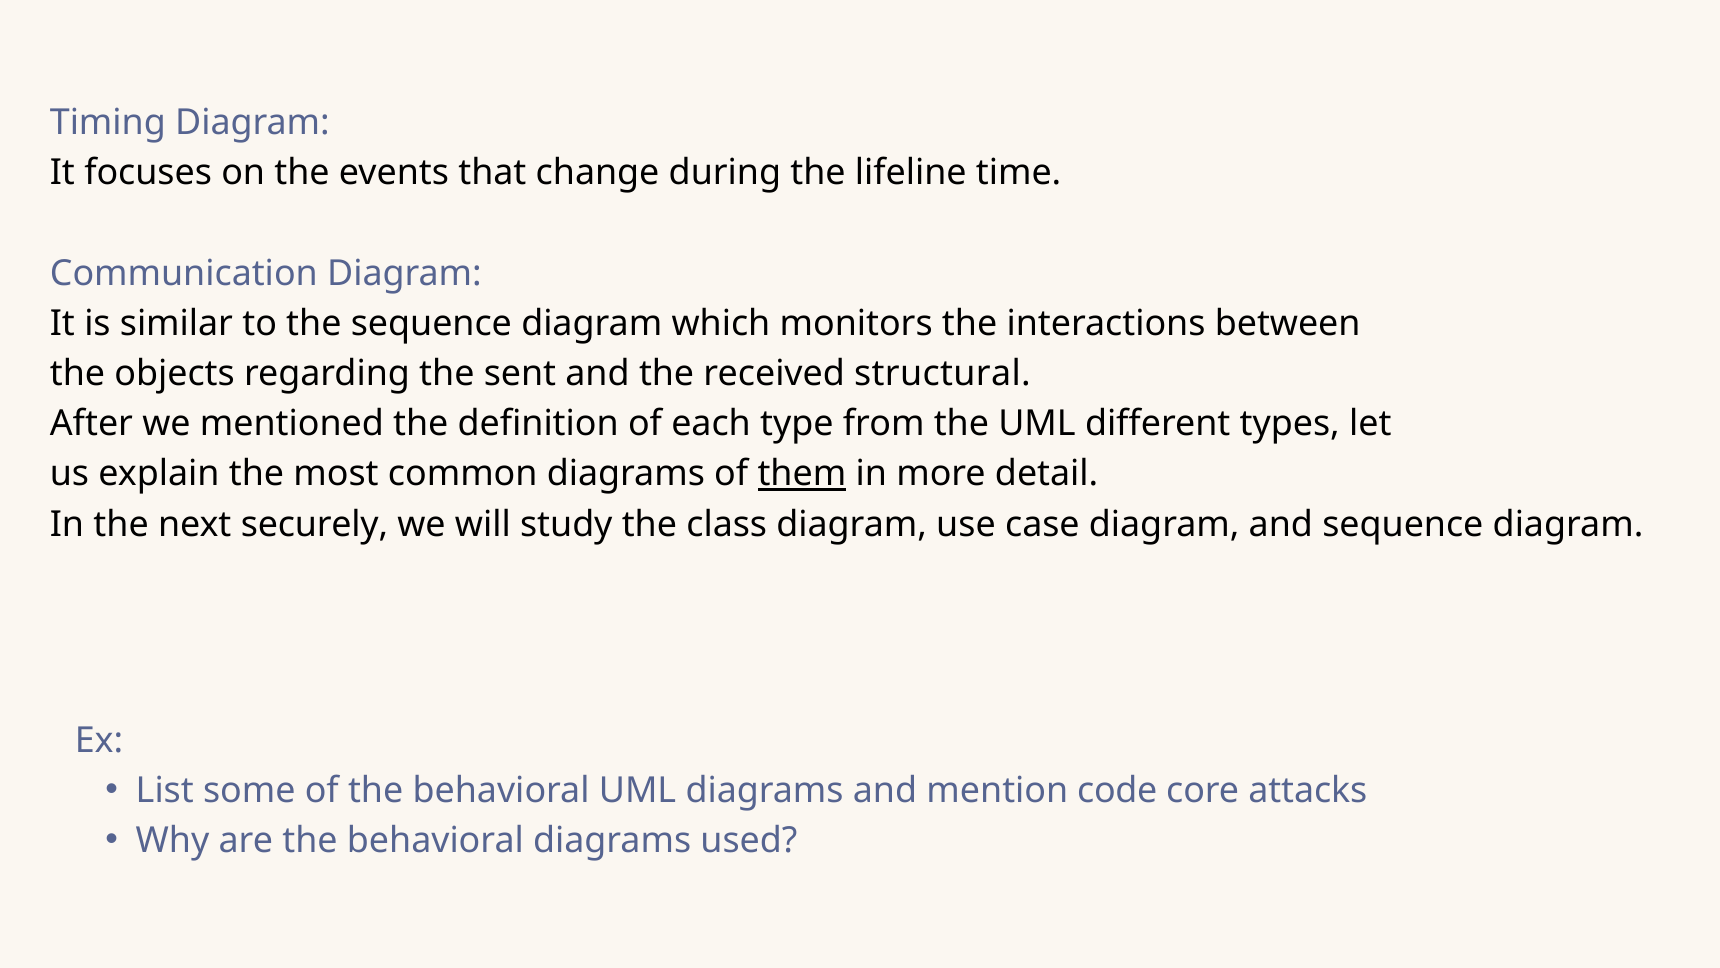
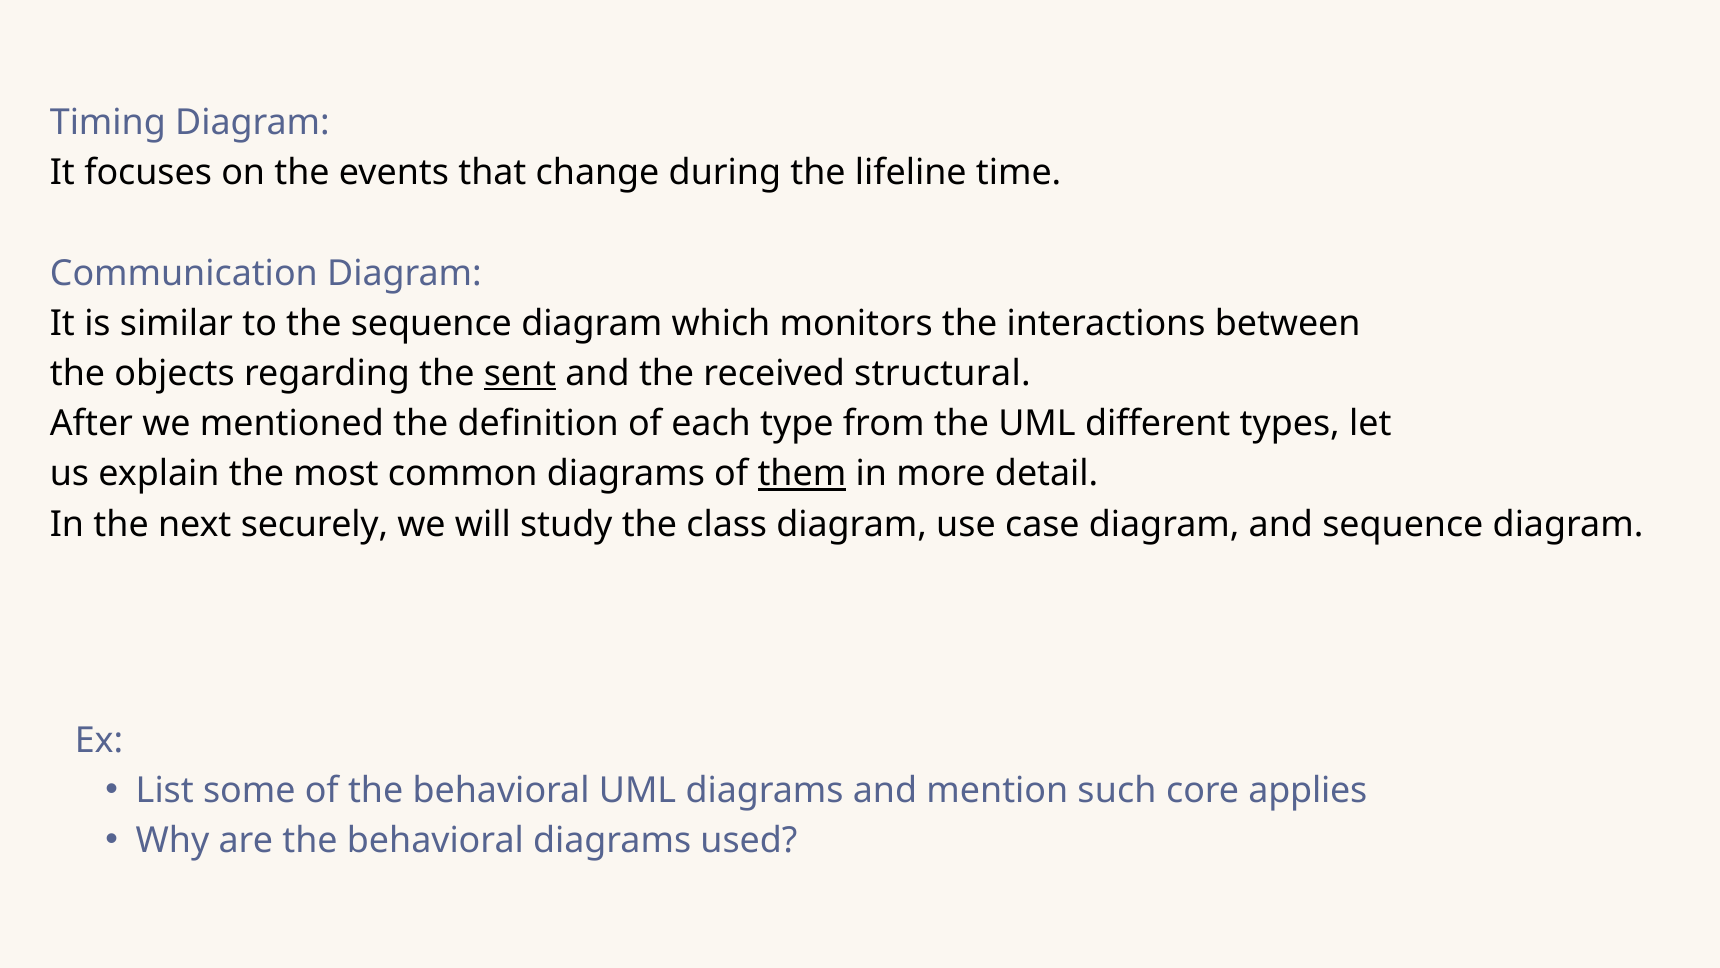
sent underline: none -> present (520, 373)
code: code -> such (1117, 790)
attacks: attacks -> applies (1308, 790)
